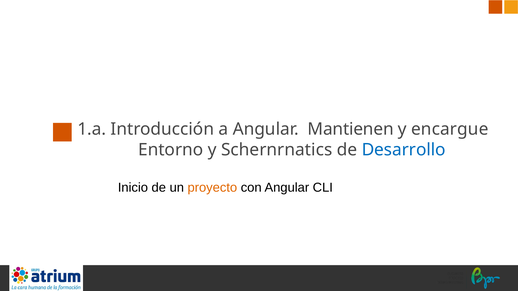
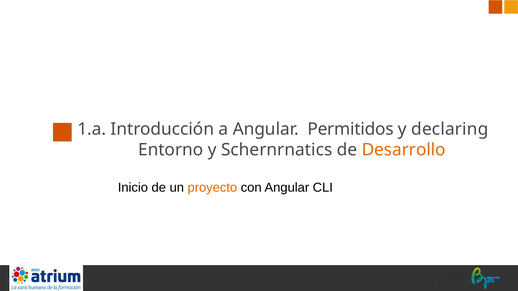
Mantienen: Mantienen -> Permitidos (351, 129)
encargue: encargue -> declaring (450, 129)
Desarrollo colour: blue -> orange (404, 150)
